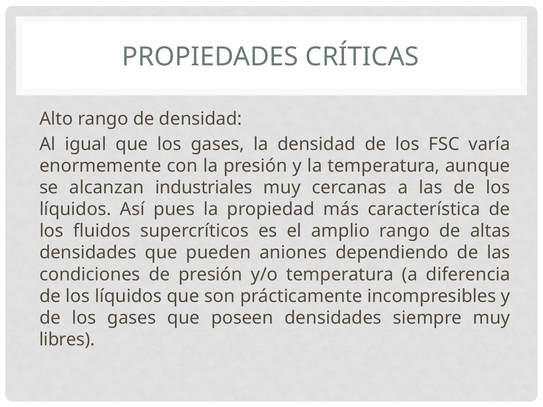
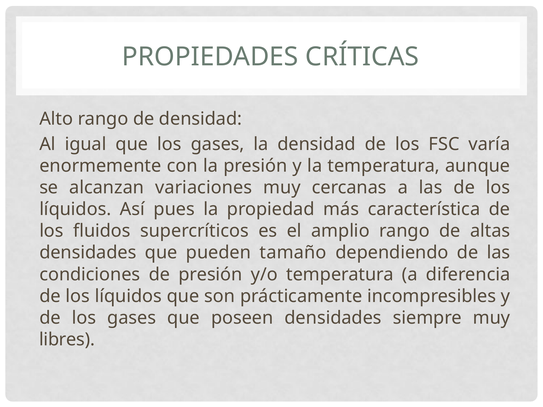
industriales: industriales -> variaciones (204, 188)
aniones: aniones -> tamaño (293, 253)
